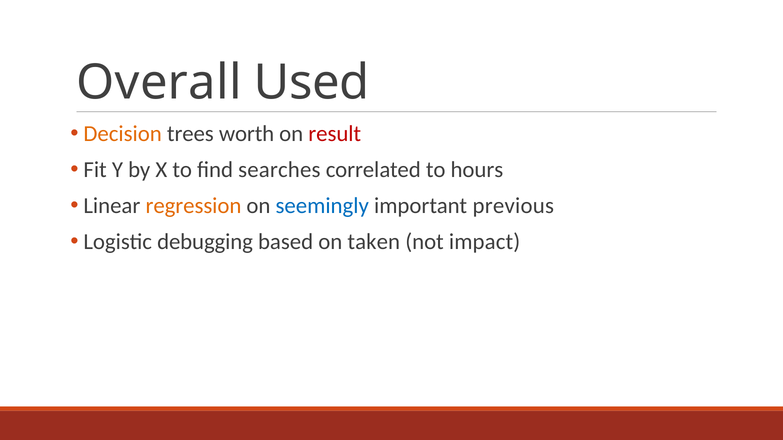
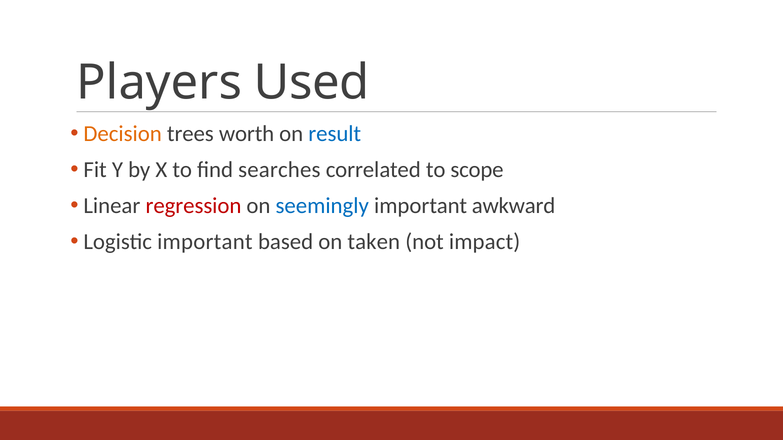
Overall: Overall -> Players (159, 82)
result colour: red -> blue (335, 134)
hours: hours -> scope (477, 170)
regression colour: orange -> red (193, 206)
previous: previous -> awkward (514, 206)
Logistic debugging: debugging -> important (205, 242)
